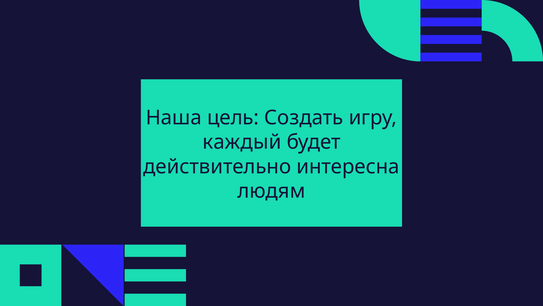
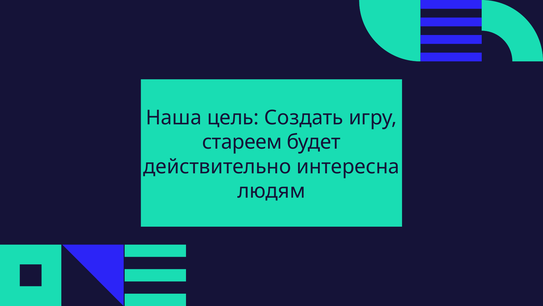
каждый: каждый -> стареем (242, 142)
